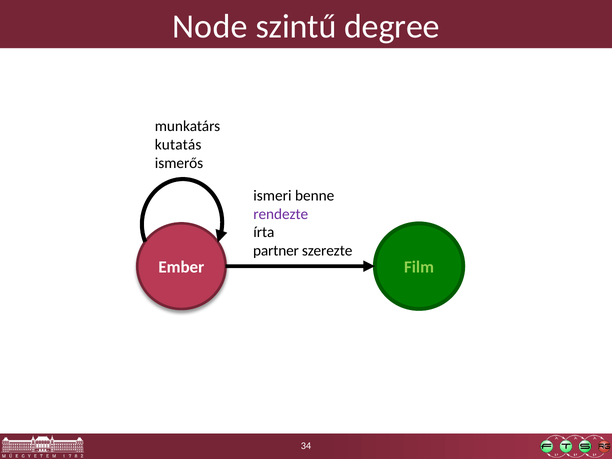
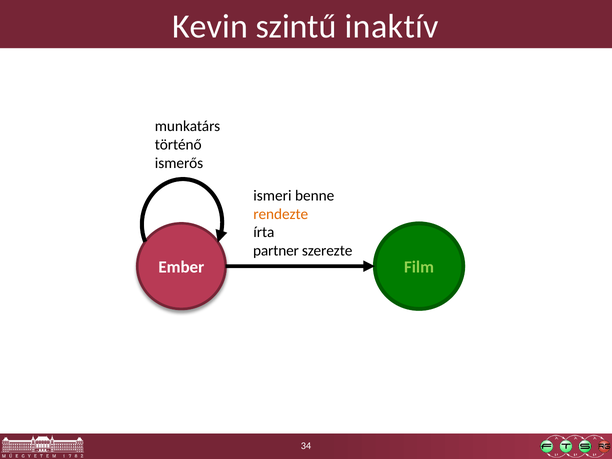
Node: Node -> Kevin (210, 26)
degree: degree -> inaktív (392, 26)
kutatás: kutatás -> történő (178, 145)
rendezte colour: purple -> orange (281, 214)
